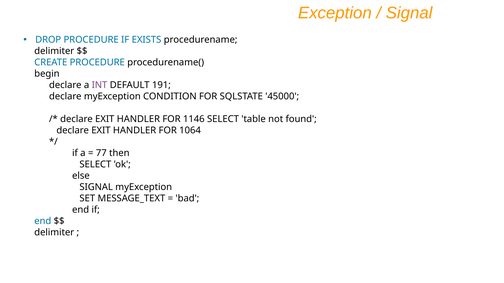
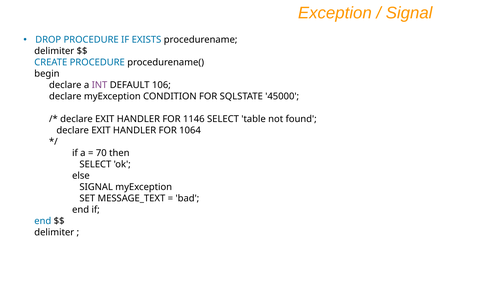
191: 191 -> 106 (161, 85)
77: 77 -> 70 (101, 153)
